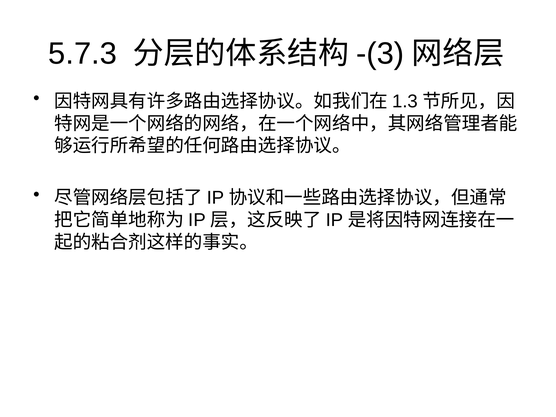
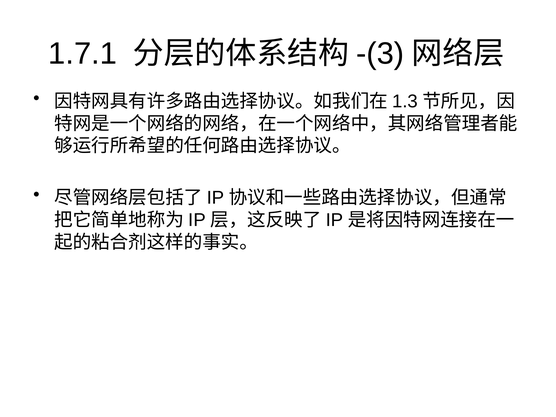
5.7.3: 5.7.3 -> 1.7.1 (83, 54)
